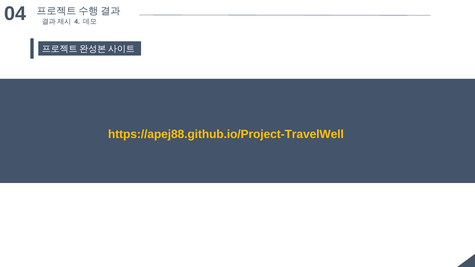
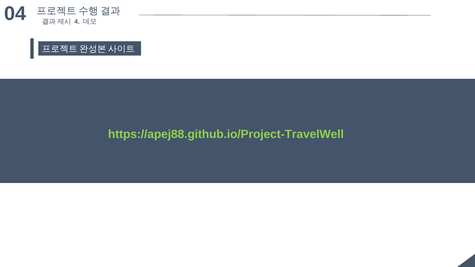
https://apej88.github.io/Project-TravelWell colour: yellow -> light green (226, 134)
